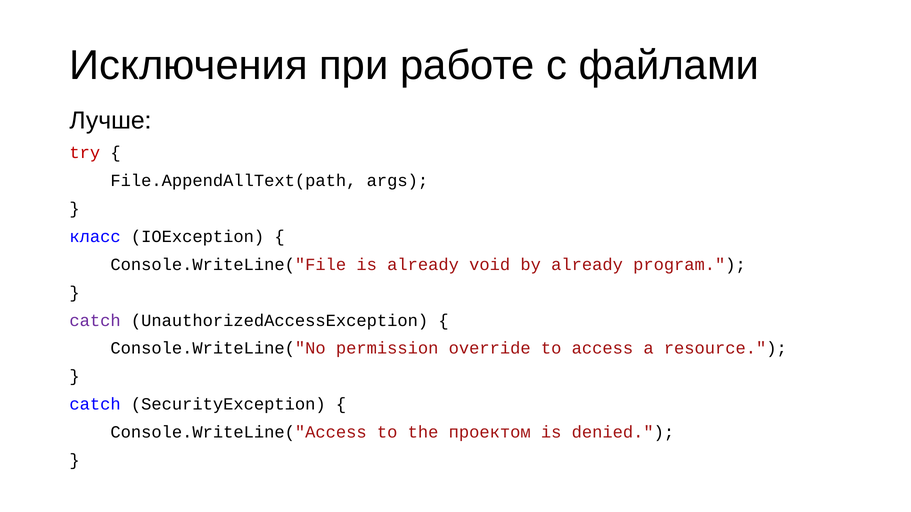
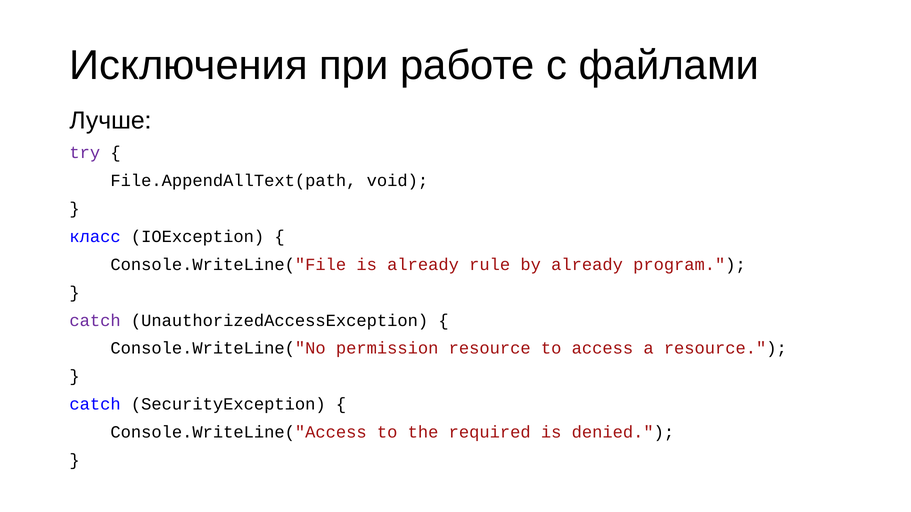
try colour: red -> purple (85, 153)
args: args -> void (397, 181)
void: void -> rule (490, 265)
permission override: override -> resource (490, 349)
проектом: проектом -> required (490, 432)
